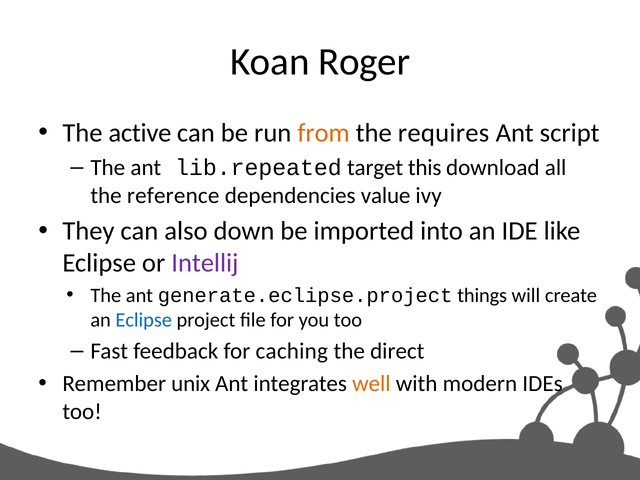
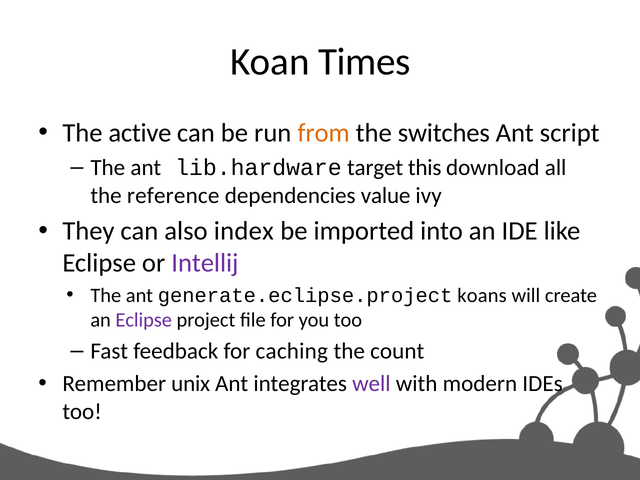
Roger: Roger -> Times (364, 62)
requires: requires -> switches (444, 133)
lib.repeated: lib.repeated -> lib.hardware (258, 168)
down: down -> index (244, 231)
things: things -> koans (482, 295)
Eclipse colour: blue -> purple (144, 320)
direct: direct -> count (397, 351)
well colour: orange -> purple (371, 384)
